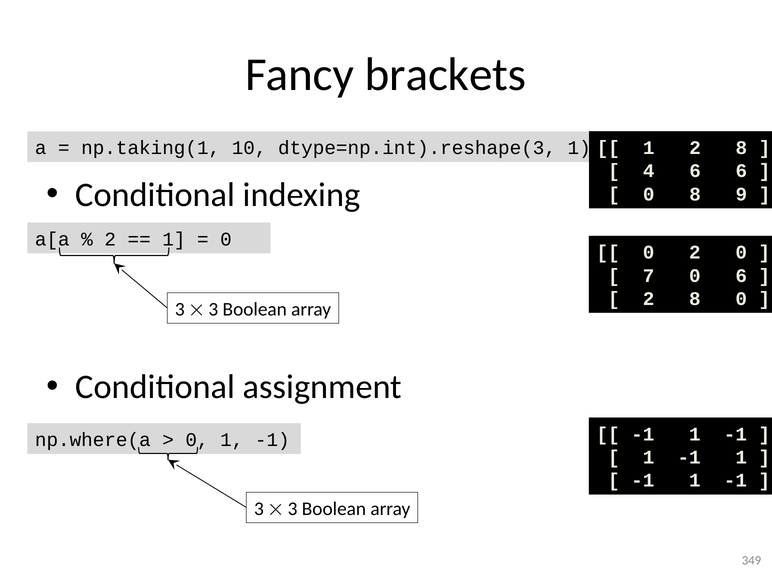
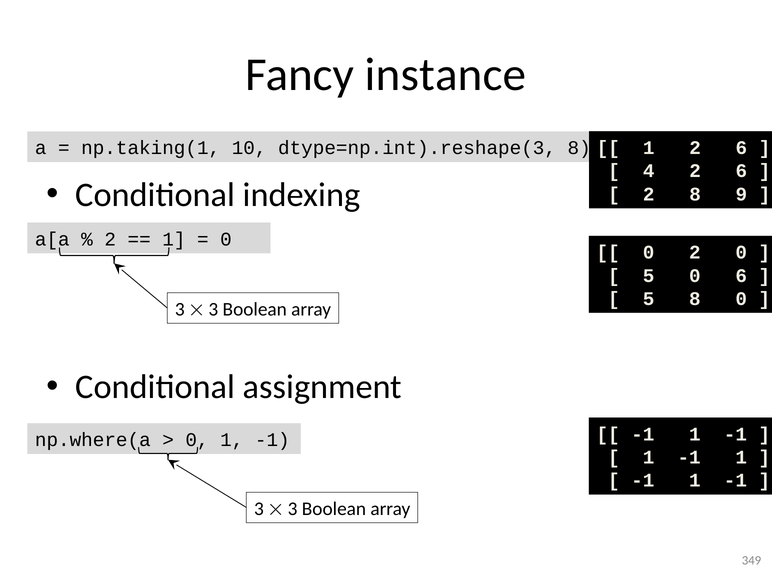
brackets: brackets -> instance (445, 75)
1 2 8: 8 -> 6 (741, 148)
dtype=np.int).reshape(3 1: 1 -> 8 (579, 148)
4 6: 6 -> 2 (695, 171)
0: 0 -> 2 (649, 194)
7: 7 -> 5 (649, 276)
2: 2 -> 5 (649, 299)
